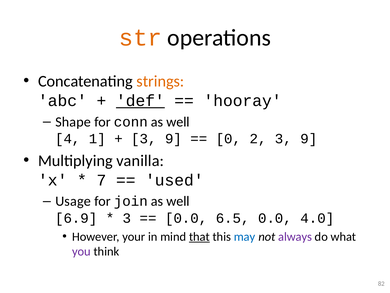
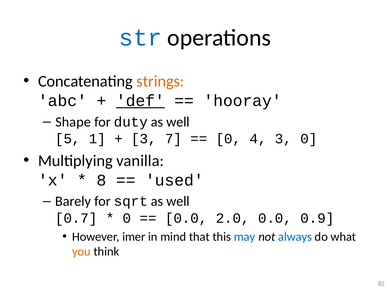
str colour: orange -> blue (140, 38)
conn: conn -> duty (131, 122)
4: 4 -> 5 (68, 139)
9: 9 -> 7 (173, 139)
2: 2 -> 4 (258, 139)
9: 9 -> 0 (309, 139)
7: 7 -> 8 (101, 180)
Usage: Usage -> Barely (73, 201)
join: join -> sqrt (131, 201)
6.9: 6.9 -> 0.7 (76, 218)
3: 3 -> 0 (127, 218)
6.5: 6.5 -> 2.0 (233, 218)
4.0: 4.0 -> 0.9 (317, 218)
your: your -> imer (134, 236)
that underline: present -> none (199, 236)
always colour: purple -> blue (295, 236)
you colour: purple -> orange (81, 251)
